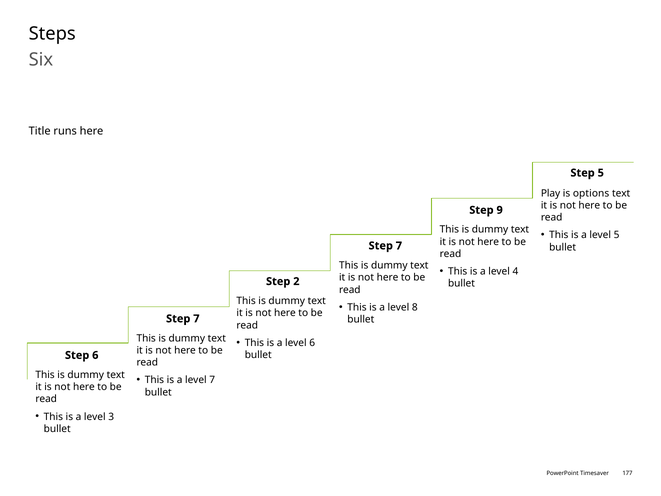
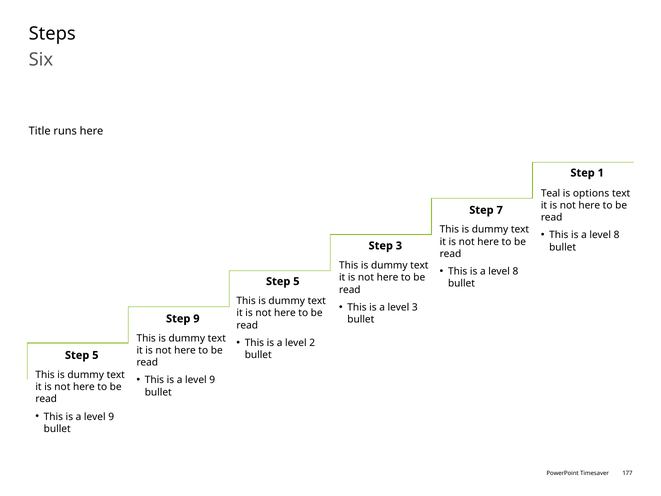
Step 5: 5 -> 1 (601, 173)
Play: Play -> Teal (551, 193)
9: 9 -> 7 (500, 210)
5: 5 -> 8 (617, 235)
7: 7 -> 3 (399, 246)
4: 4 -> 8 (515, 271)
2: 2 -> 5 (296, 281)
level 8: 8 -> 3 (415, 307)
7: 7 -> 9 (196, 319)
level 6: 6 -> 2 (312, 343)
6: 6 -> 5 (95, 355)
7: 7 -> 9 (212, 380)
3: 3 -> 9 (111, 417)
